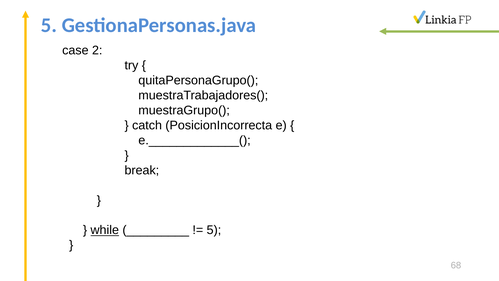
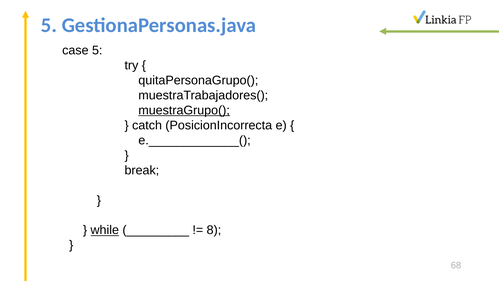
case 2: 2 -> 5 (97, 50)
muestraGrupo( underline: none -> present (184, 110)
5: 5 -> 8 (214, 230)
